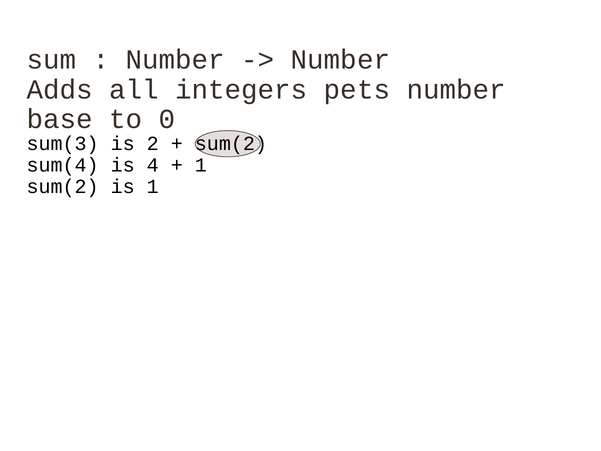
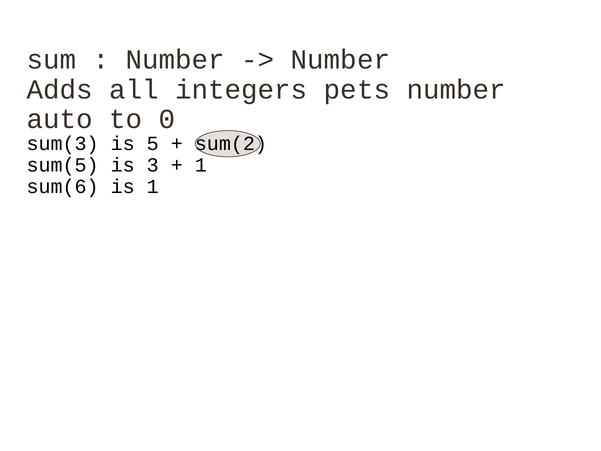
base: base -> auto (60, 119)
2: 2 -> 5 (153, 143)
sum(4: sum(4 -> sum(5 (63, 165)
4: 4 -> 3 (153, 165)
sum(2: sum(2 -> sum(6 (63, 187)
